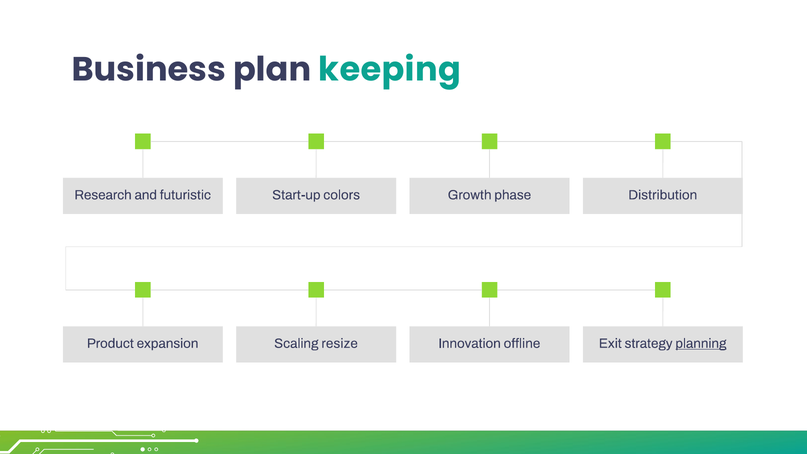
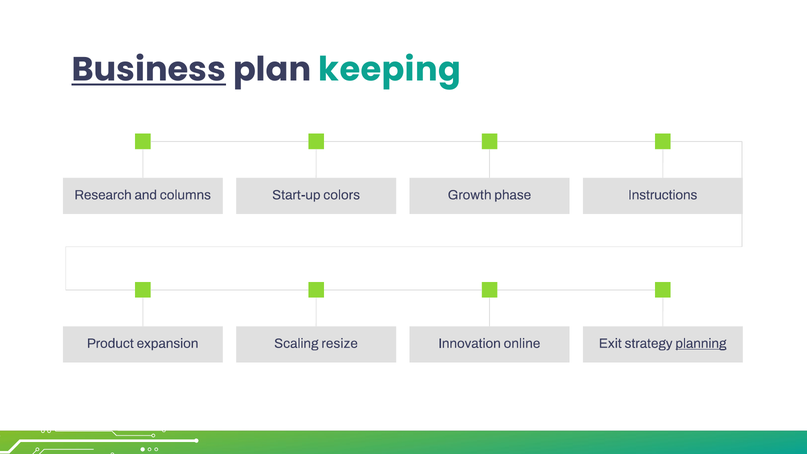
Business underline: none -> present (149, 70)
futuristic: futuristic -> columns (185, 195)
Distribution: Distribution -> Instructions (663, 195)
offline: offline -> online (522, 343)
